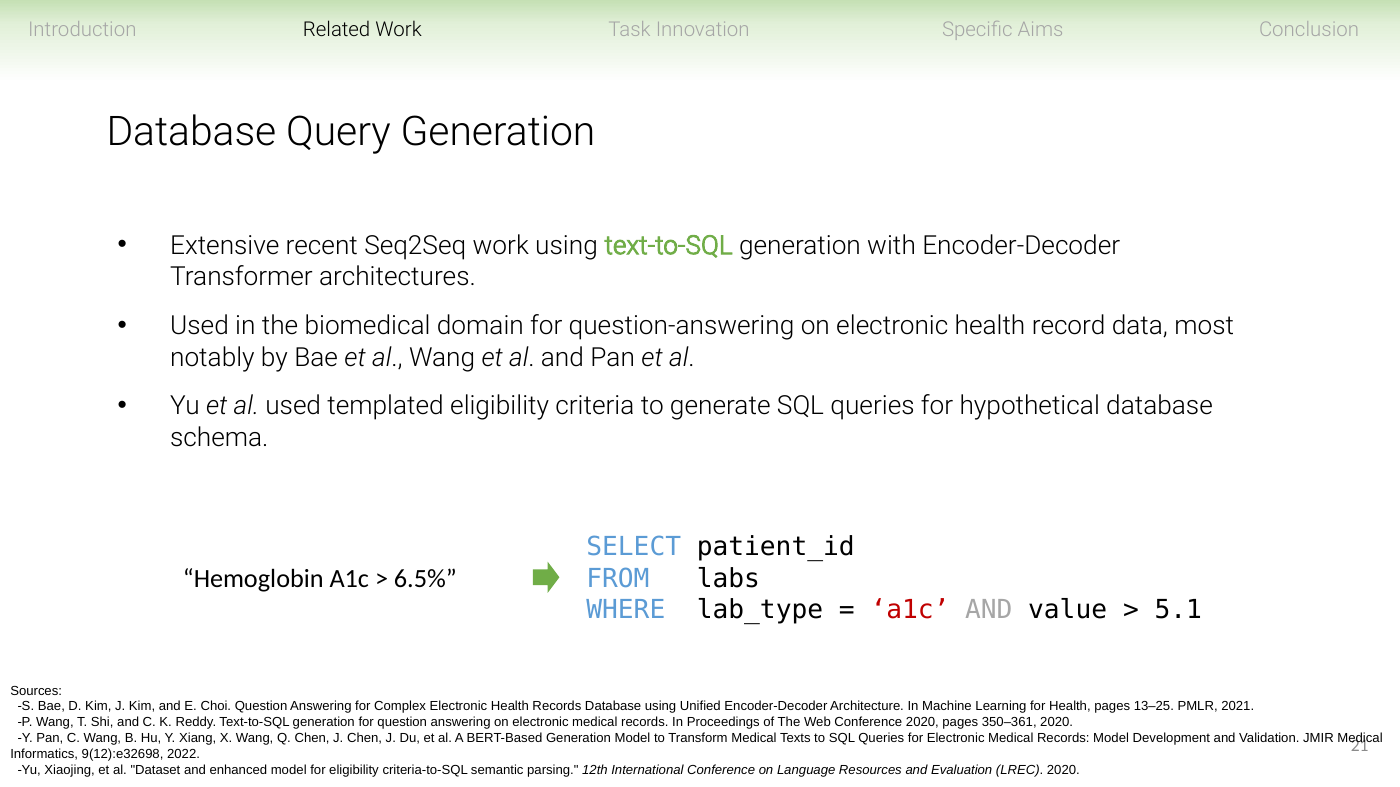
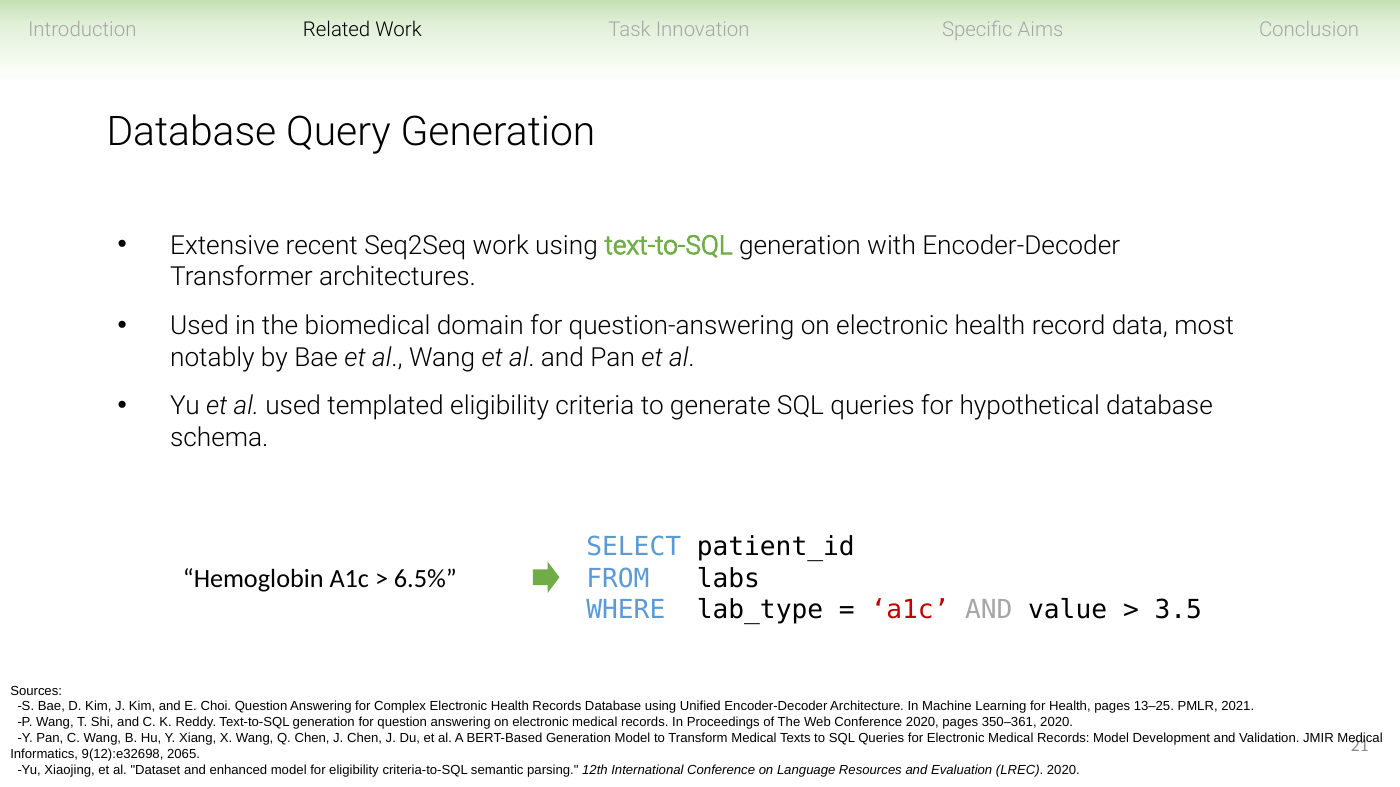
5.1: 5.1 -> 3.5 (1178, 610)
2022: 2022 -> 2065 (184, 754)
